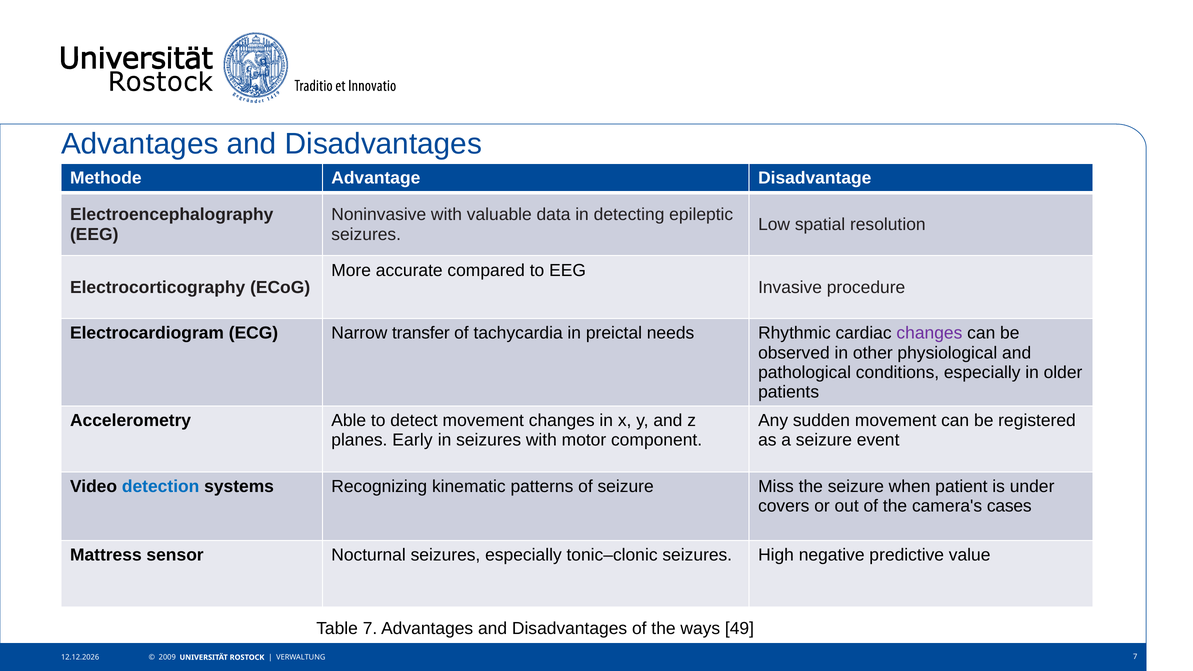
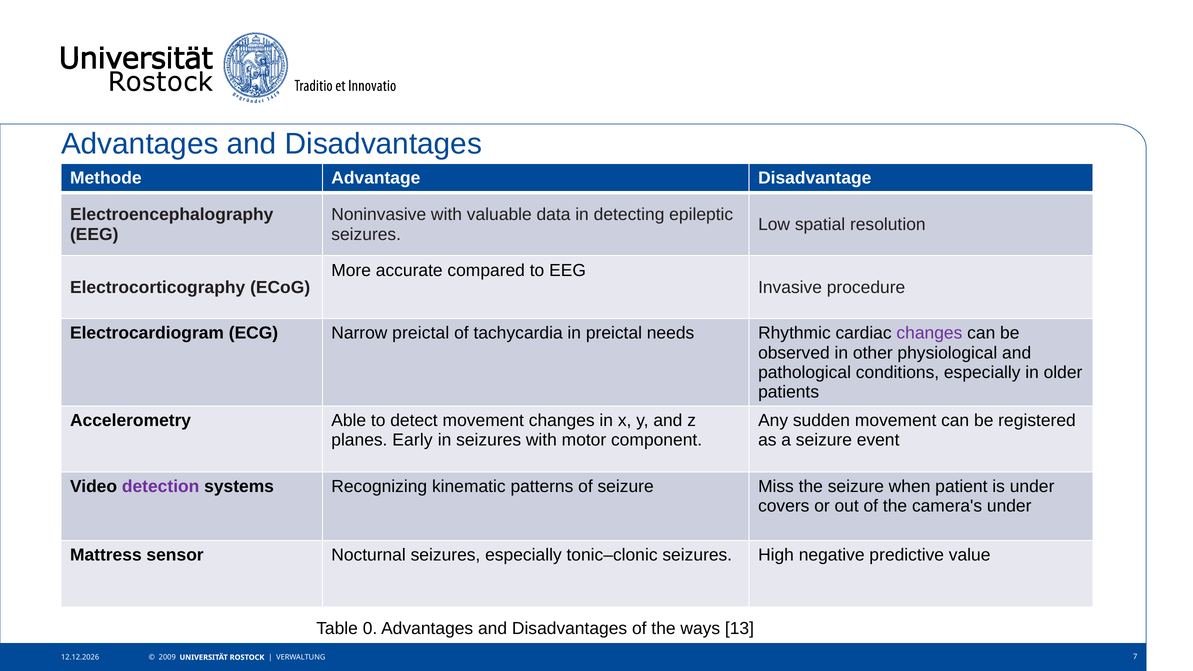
Narrow transfer: transfer -> preictal (421, 333)
detection colour: blue -> purple (161, 487)
camera's cases: cases -> under (1009, 506)
Table 7: 7 -> 0 (370, 629)
49: 49 -> 13 (739, 629)
